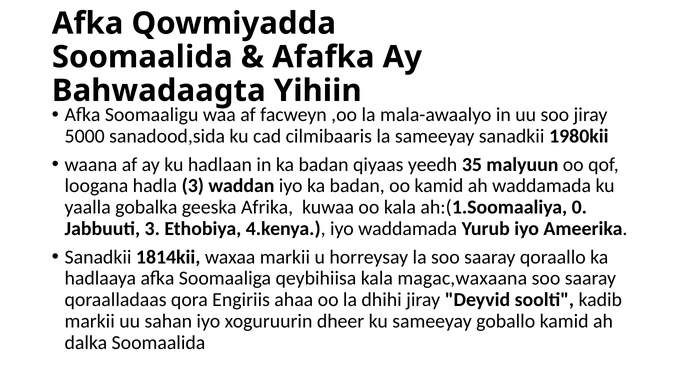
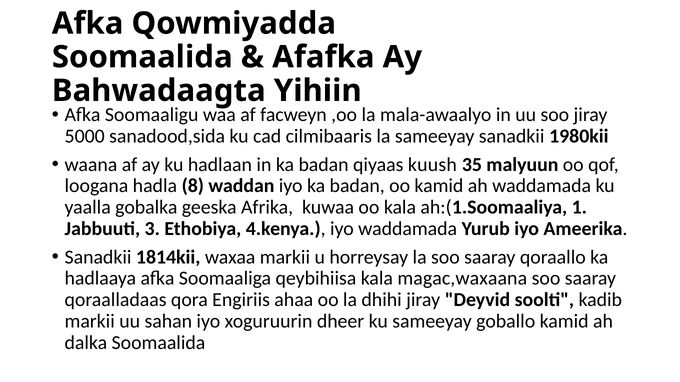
yeedh: yeedh -> kuush (432, 165)
hadla 3: 3 -> 8 (193, 186)
0: 0 -> 1 (579, 208)
